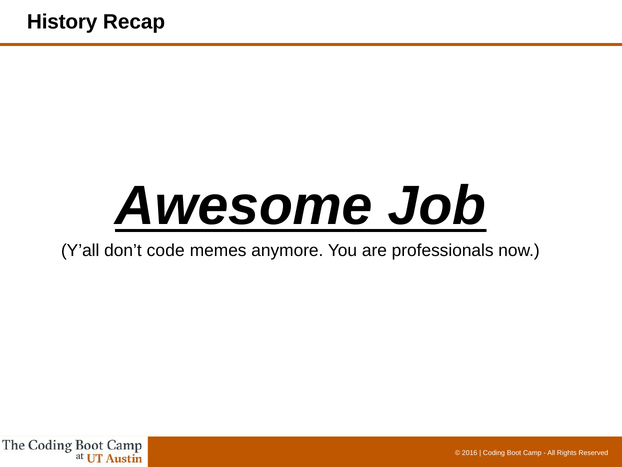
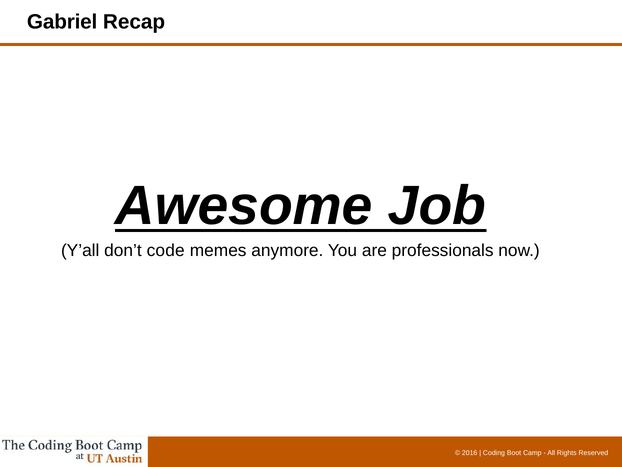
History: History -> Gabriel (62, 22)
